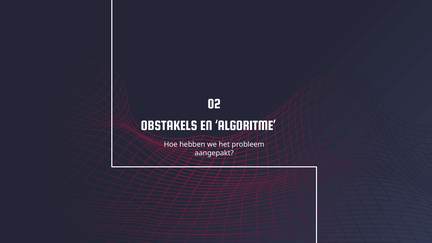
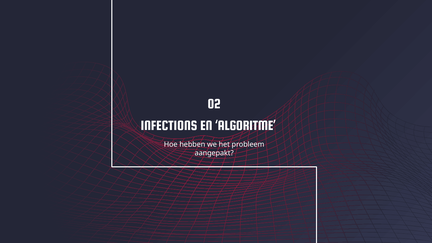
OBSTAKELS: OBSTAKELS -> INFECTIONS (169, 126)
